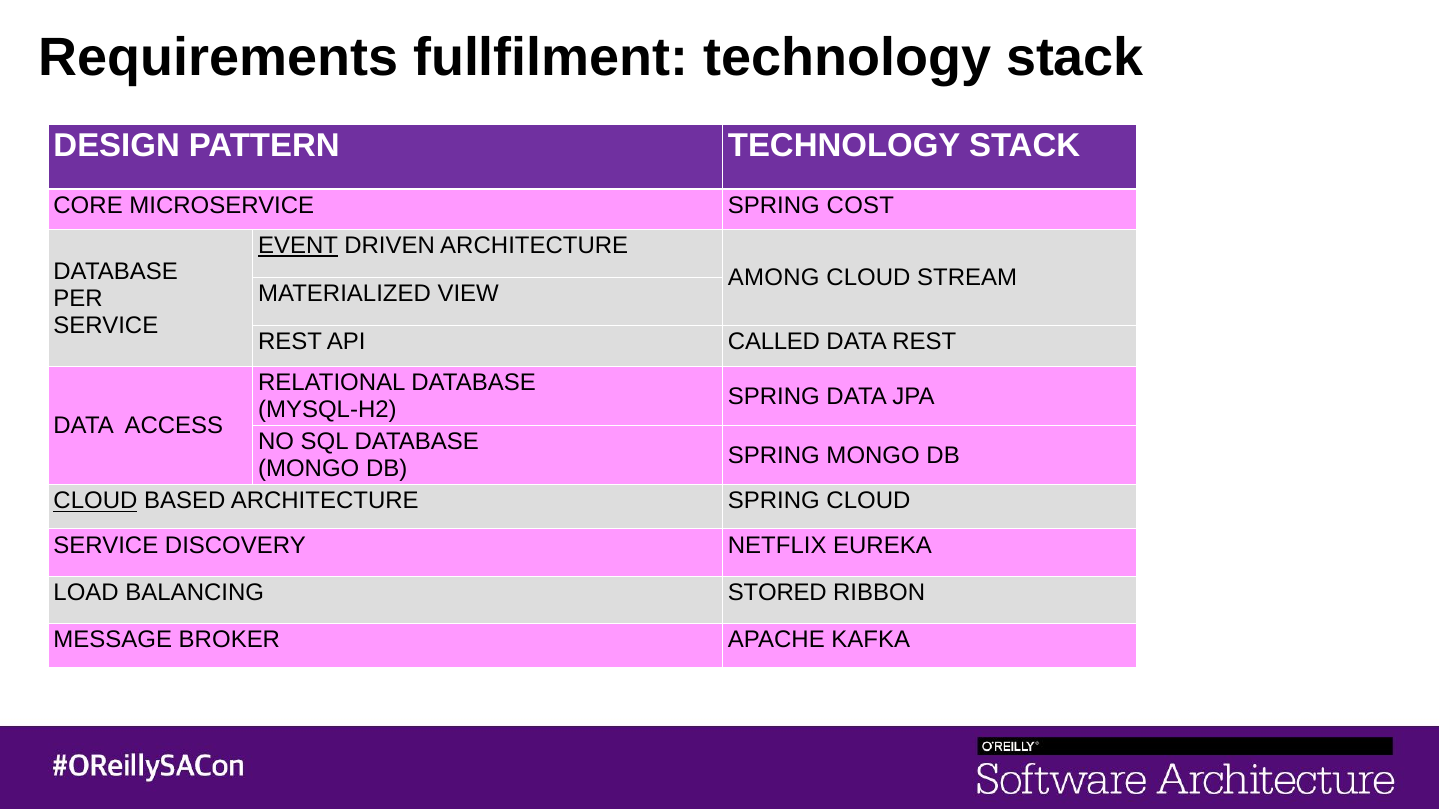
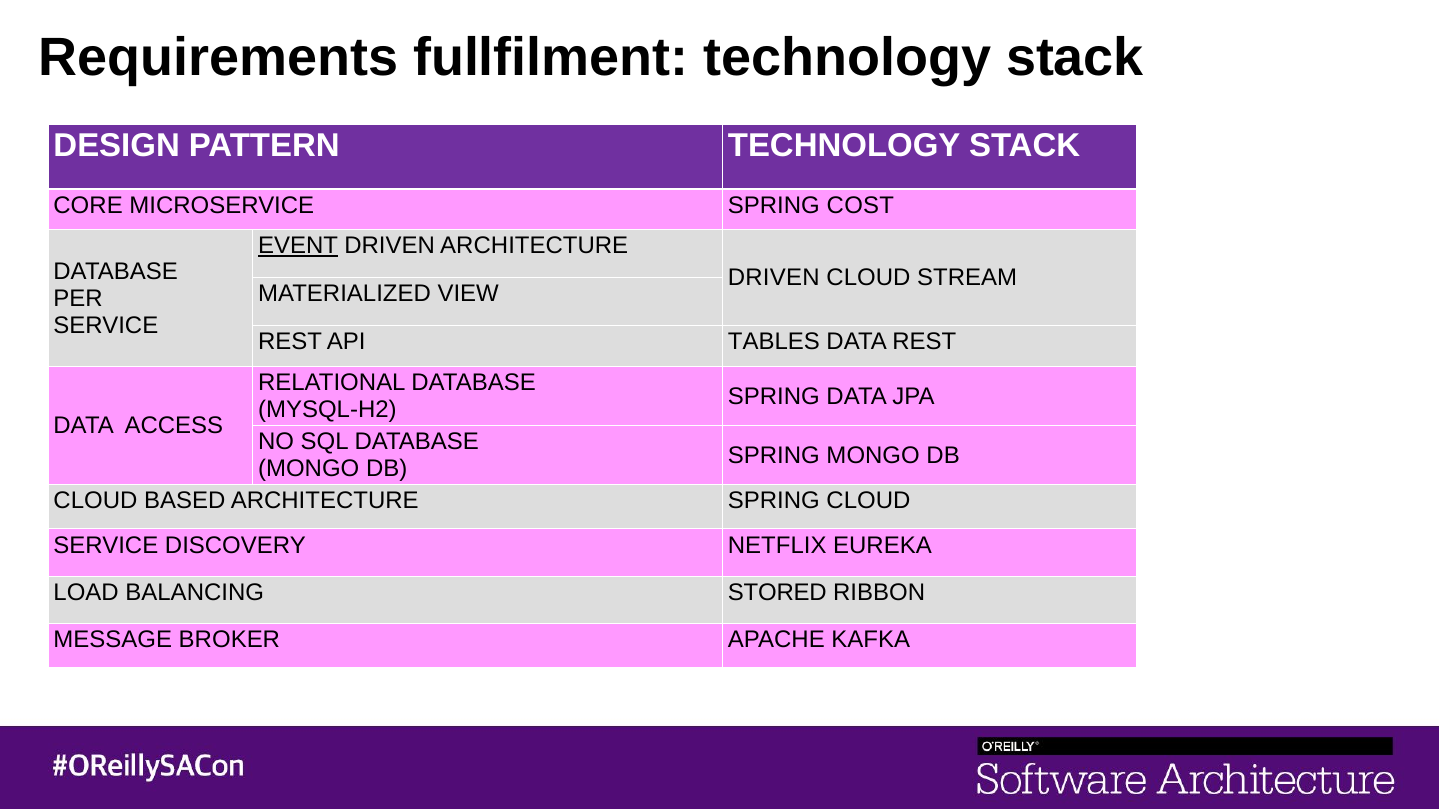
AMONG: AMONG -> DRIVEN (774, 278)
CALLED: CALLED -> TABLES (774, 342)
CLOUD underline: present -> none (95, 501)
